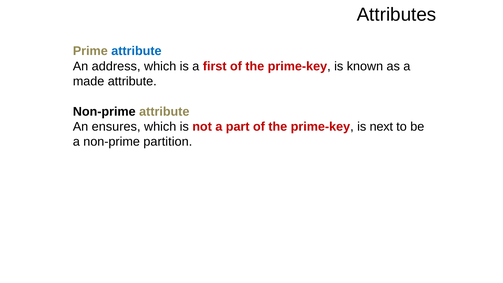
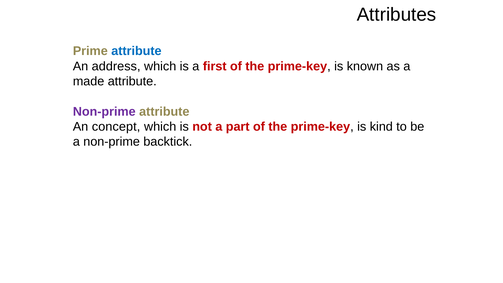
Non-prime colour: black -> purple (104, 112)
ensures: ensures -> concept (116, 127)
next: next -> kind (381, 127)
partition: partition -> backtick (168, 142)
